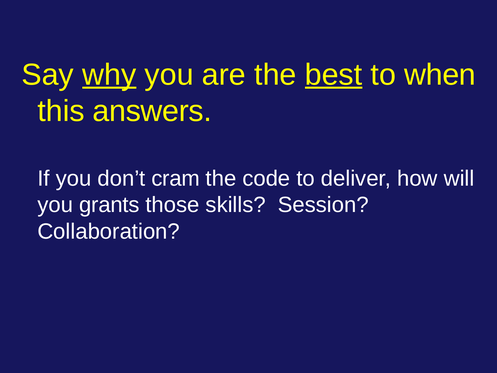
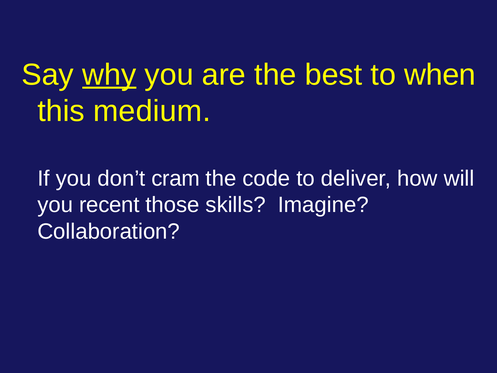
best underline: present -> none (334, 75)
answers: answers -> medium (152, 111)
grants: grants -> recent (109, 205)
Session: Session -> Imagine (323, 205)
